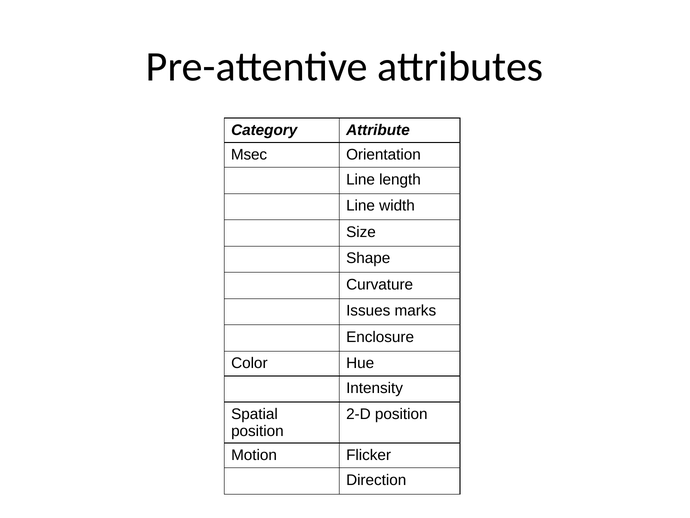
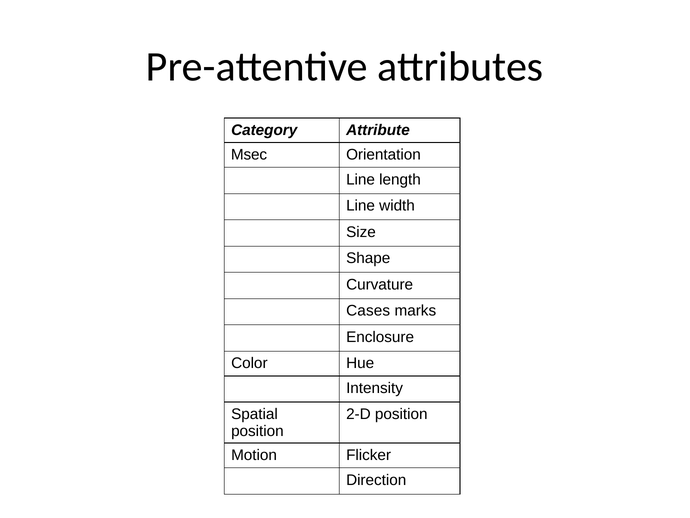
Issues: Issues -> Cases (368, 311)
